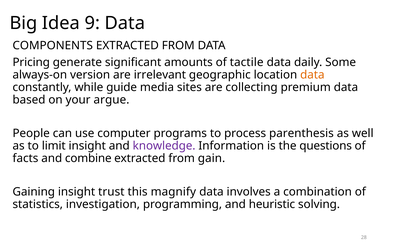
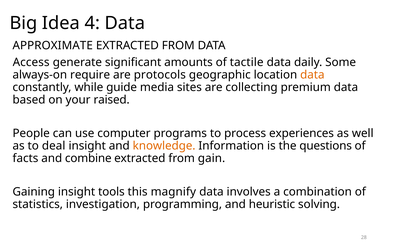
9: 9 -> 4 (92, 23)
COMPONENTS: COMPONENTS -> APPROXIMATE (53, 45)
Pricing: Pricing -> Access (31, 62)
version: version -> require (90, 75)
irrelevant: irrelevant -> protocols (160, 75)
argue: argue -> raised (112, 100)
parenthesis: parenthesis -> experiences (302, 133)
limit: limit -> deal (54, 146)
knowledge colour: purple -> orange (164, 146)
trust: trust -> tools (111, 192)
